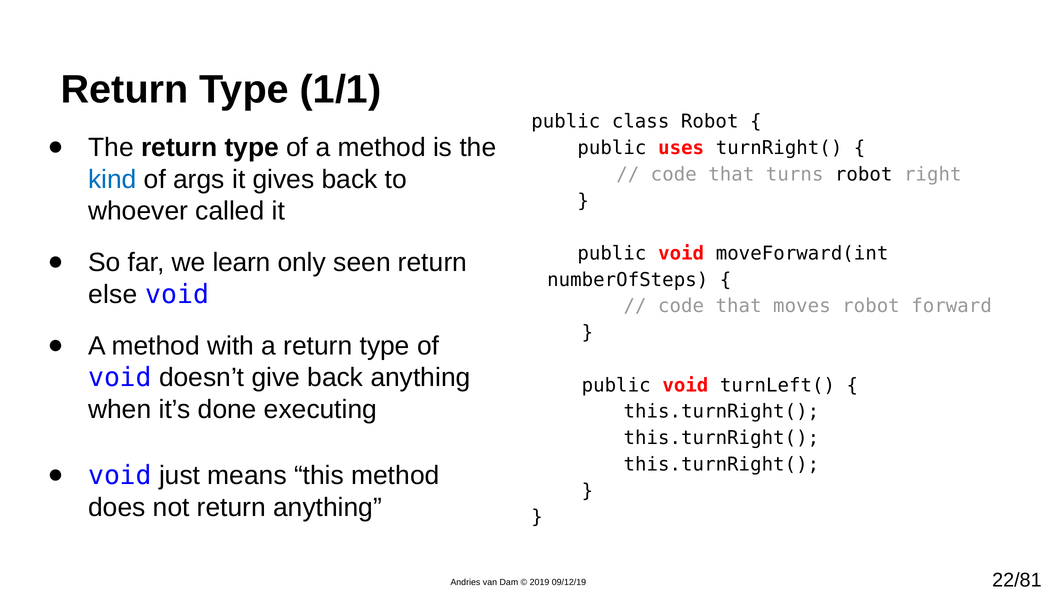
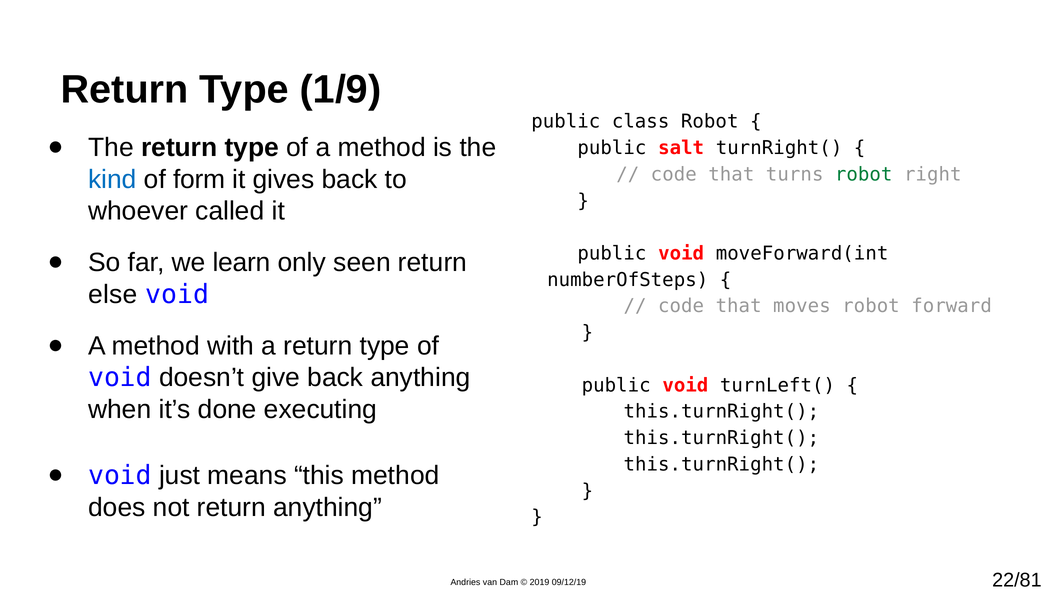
1/1: 1/1 -> 1/9 (340, 90)
uses: uses -> salt (681, 148)
robot colour: black -> green (864, 174)
args: args -> form (199, 179)
